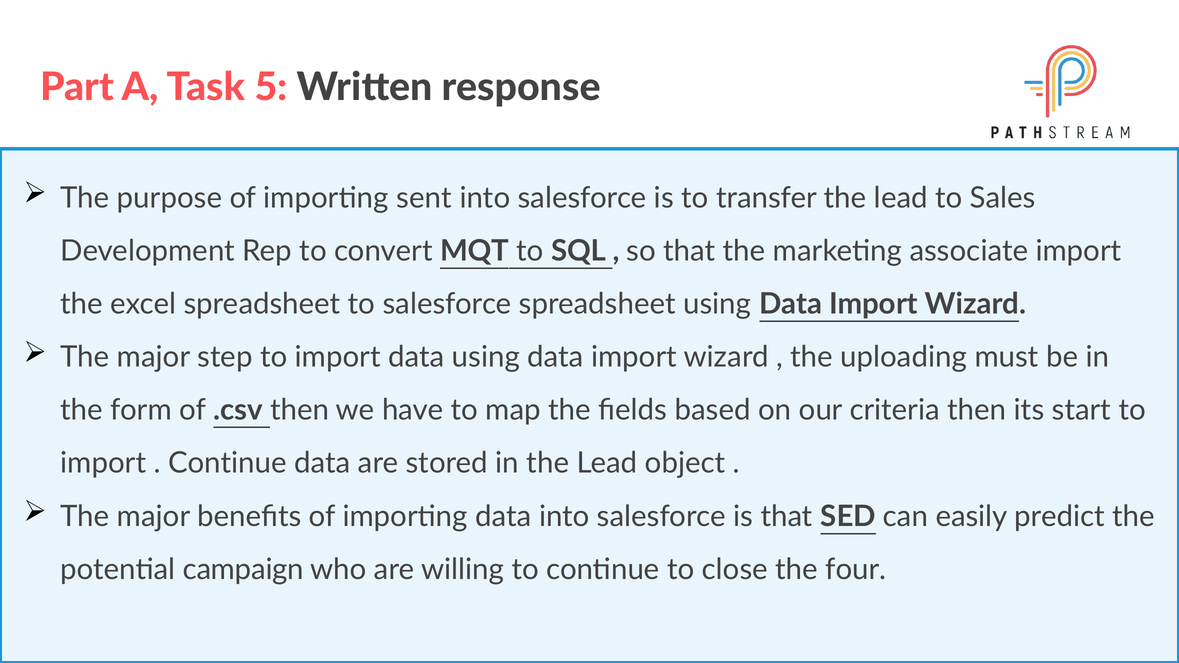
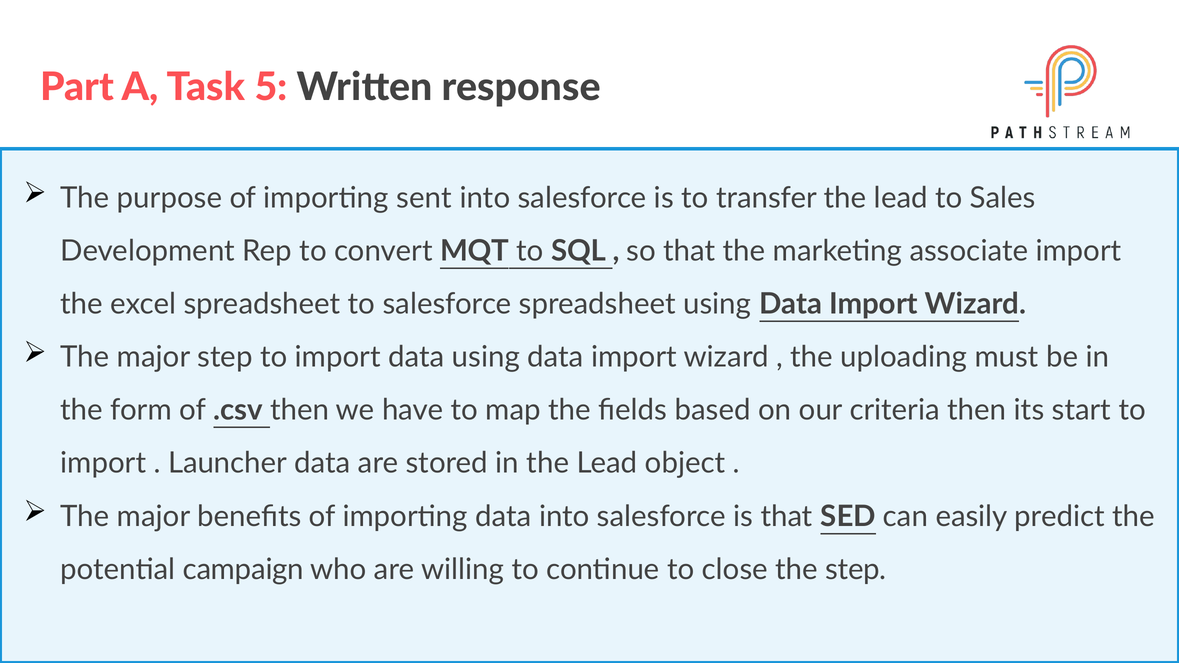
Continue: Continue -> Launcher (227, 463)
the four: four -> step (856, 570)
